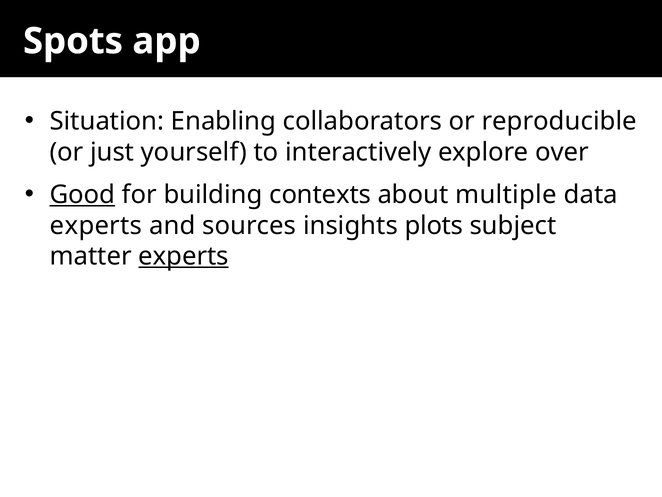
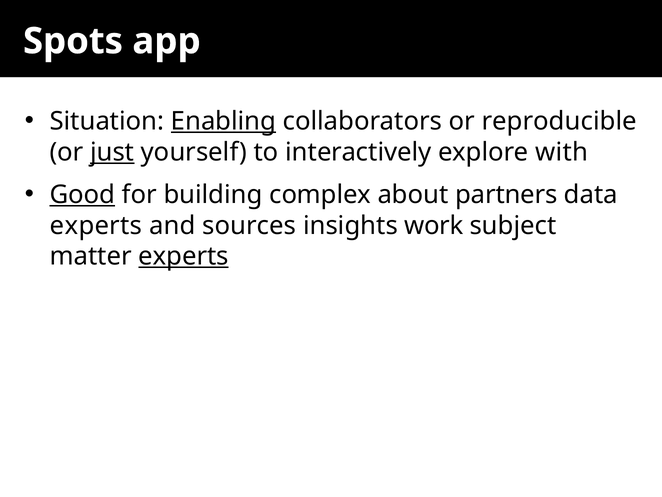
Enabling underline: none -> present (224, 121)
just underline: none -> present (112, 152)
over: over -> with (562, 152)
contexts: contexts -> complex (320, 194)
multiple: multiple -> partners (506, 194)
plots: plots -> work (434, 225)
